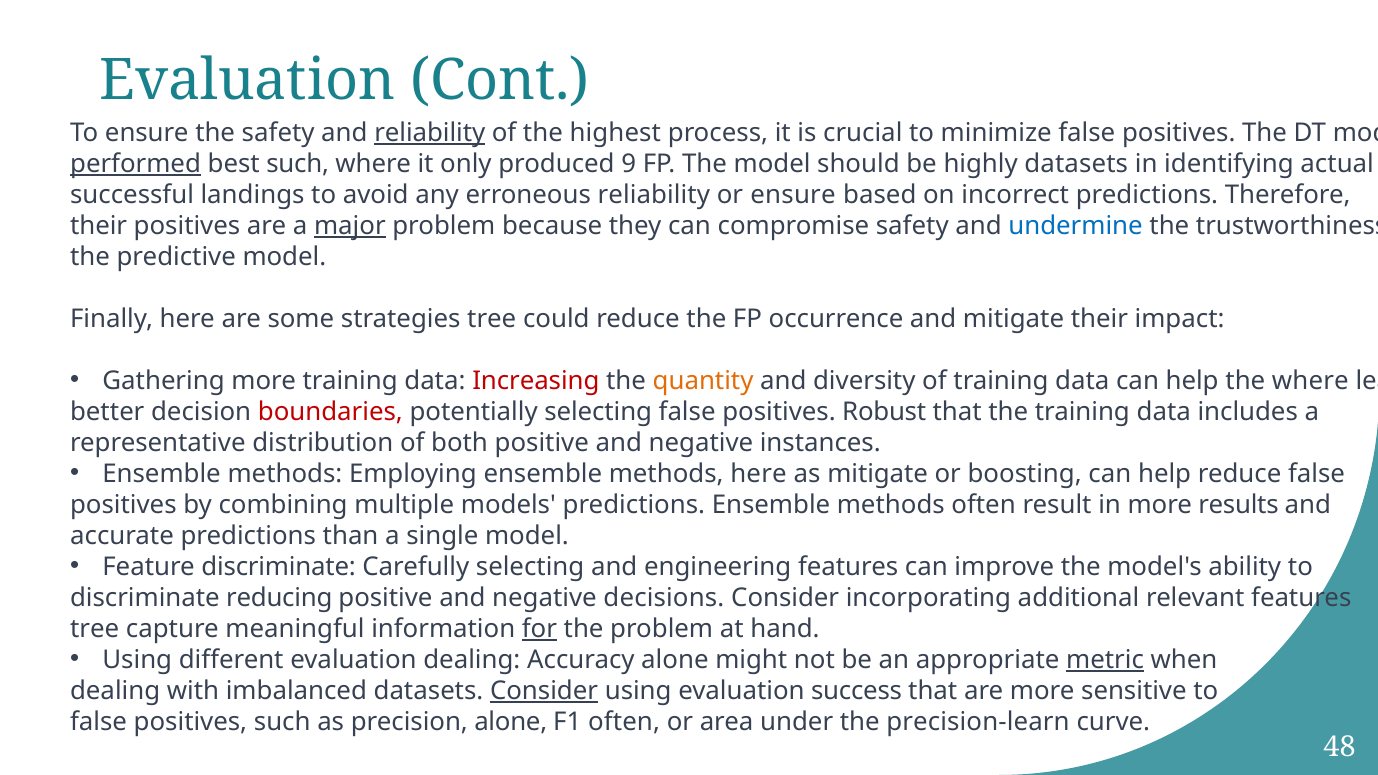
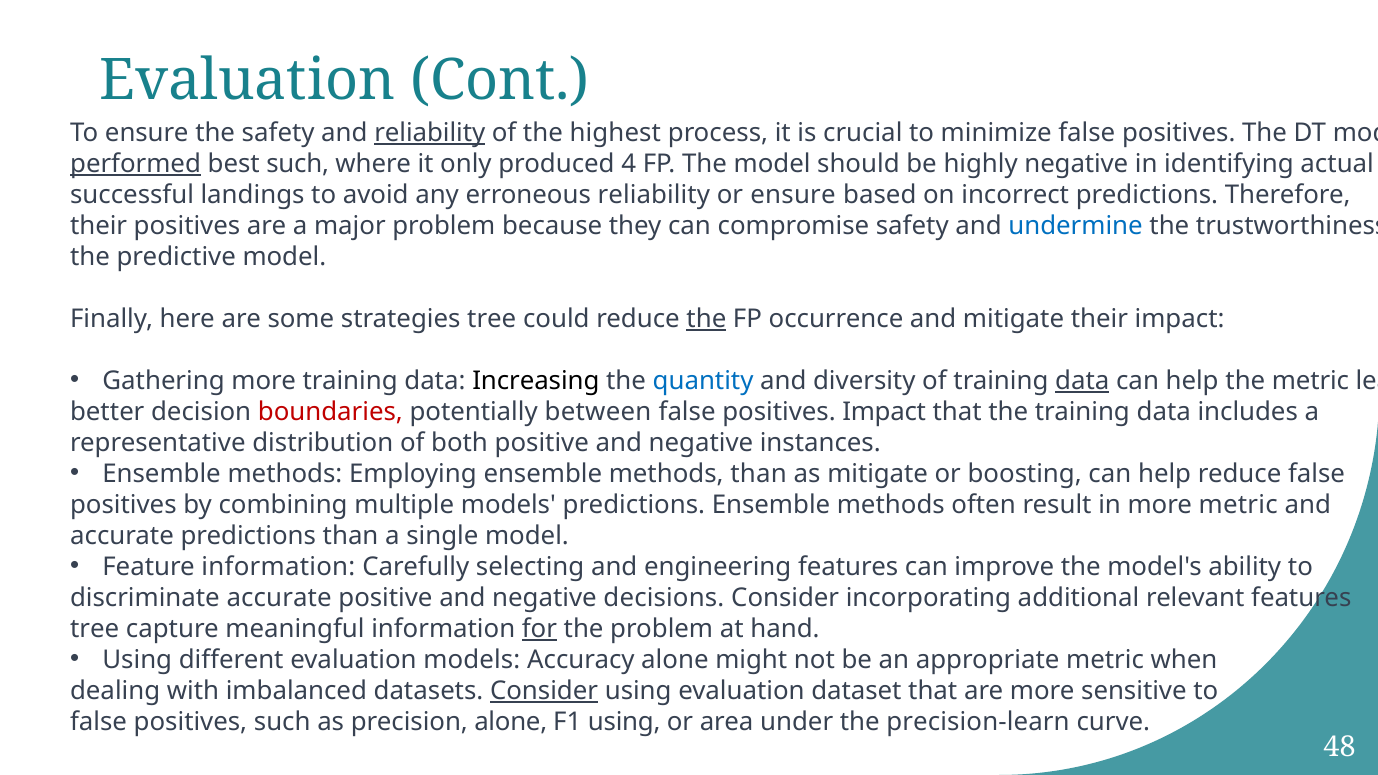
9: 9 -> 4 (629, 164)
highly datasets: datasets -> negative (1076, 164)
major underline: present -> none (350, 226)
the underline: none -> present (706, 319)
Increasing colour: red -> black (536, 381)
quantity colour: orange -> blue (703, 381)
data underline: none -> present (1082, 381)
the where: where -> metric (1310, 381)
potentially selecting: selecting -> between (598, 412)
positives Robust: Robust -> Impact (884, 412)
methods here: here -> than (759, 474)
more results: results -> metric (1238, 505)
Feature discriminate: discriminate -> information (278, 567)
discriminate reducing: reducing -> accurate (279, 598)
evaluation dealing: dealing -> models (472, 660)
metric underline: present -> none (1105, 660)
success: success -> dataset (856, 691)
F1 often: often -> using (624, 722)
